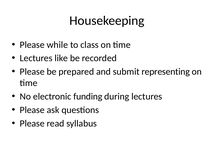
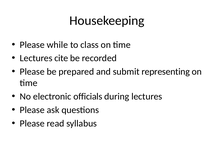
like: like -> cite (61, 58)
funding: funding -> officials (88, 97)
